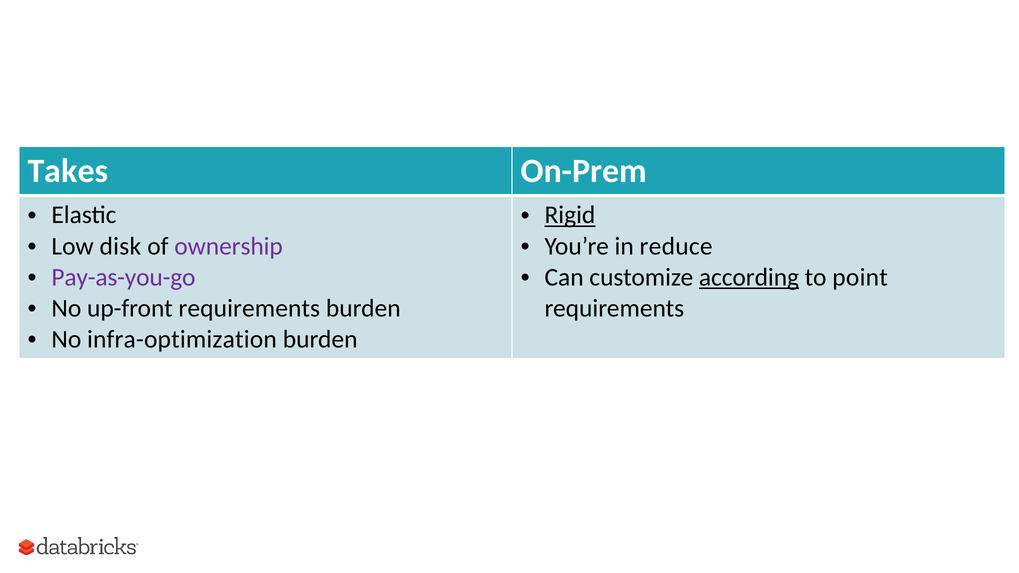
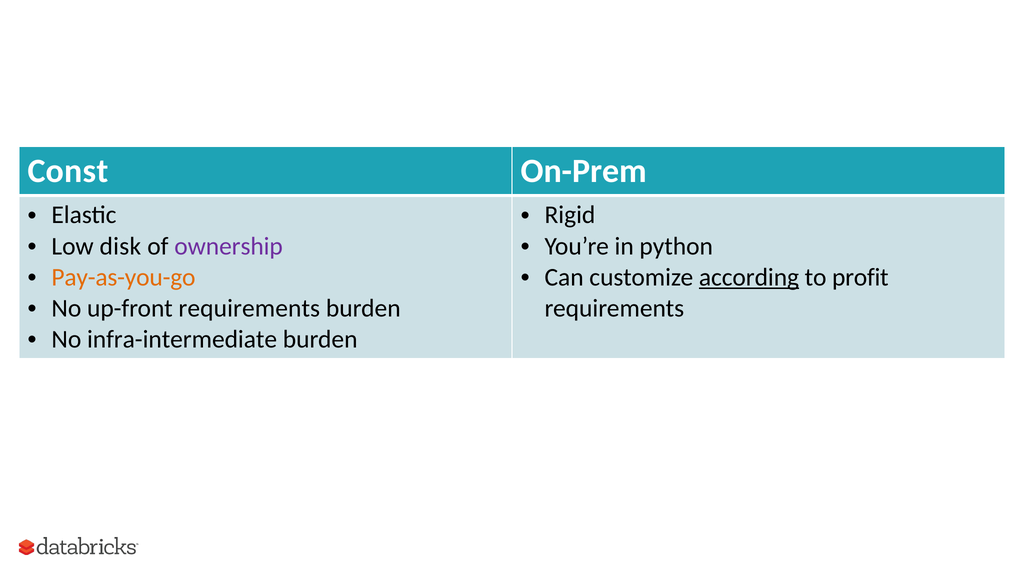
Takes: Takes -> Const (68, 171)
Rigid underline: present -> none (570, 215)
reduce: reduce -> python (676, 246)
Pay-as-you-go colour: purple -> orange (123, 277)
point: point -> profit (860, 277)
infra-optimization: infra-optimization -> infra-intermediate (182, 339)
